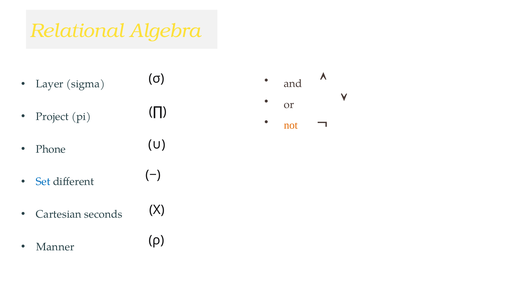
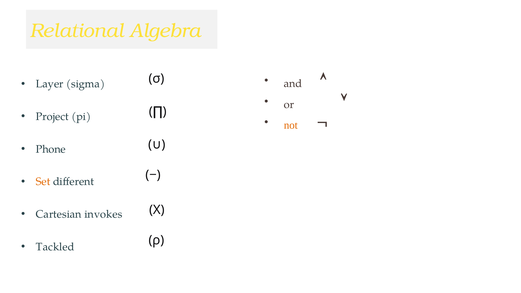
Set colour: blue -> orange (43, 182)
seconds: seconds -> invokes (103, 214)
Manner: Manner -> Tackled (55, 247)
